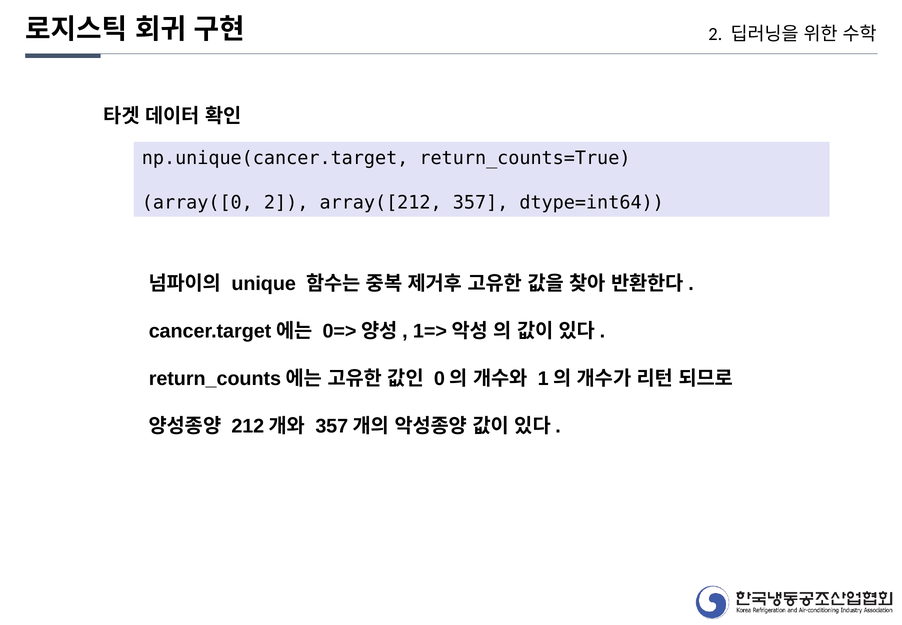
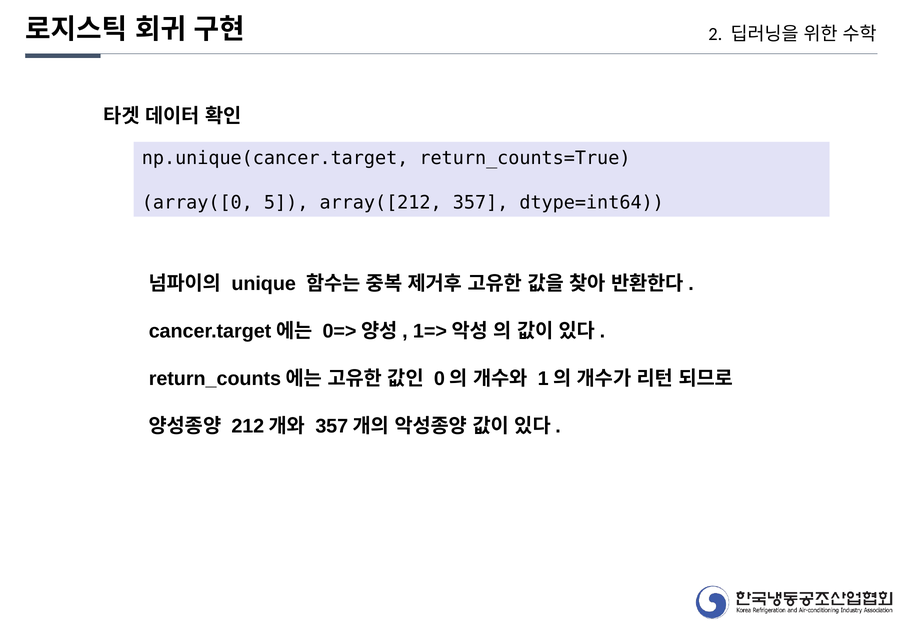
array([0 2: 2 -> 5 (286, 203)
